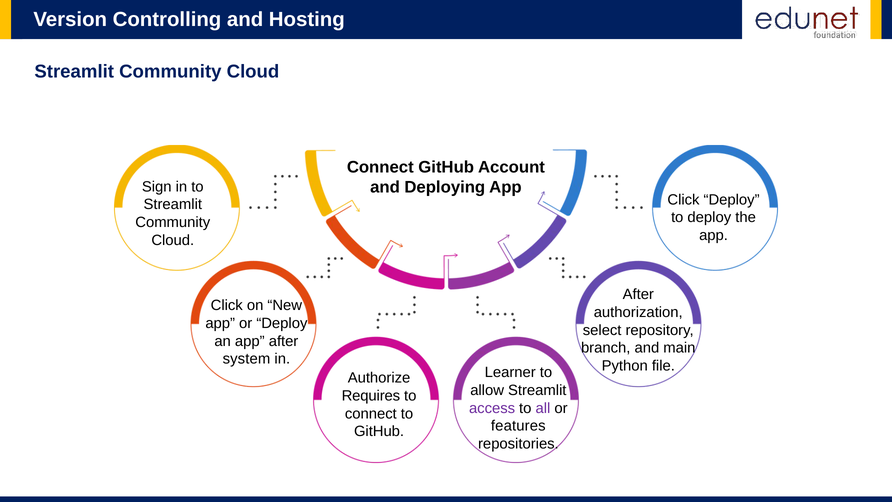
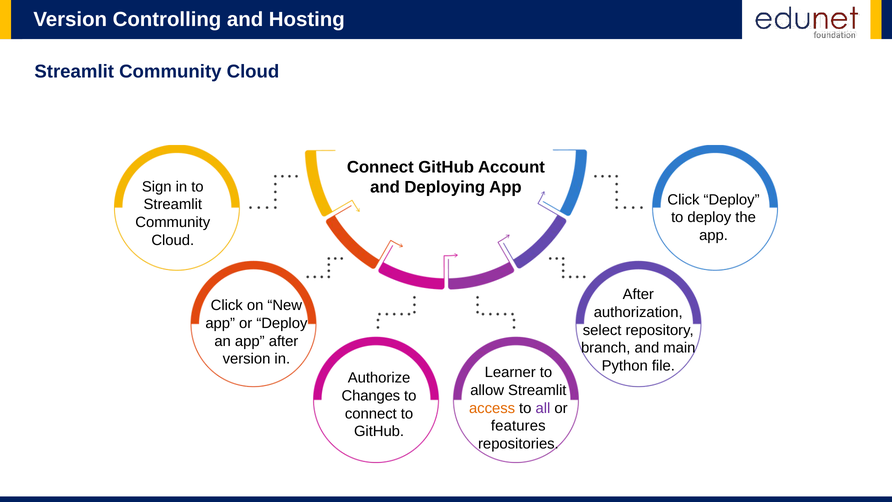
system: system -> version (247, 359)
Requires: Requires -> Changes (371, 396)
access colour: purple -> orange (492, 408)
